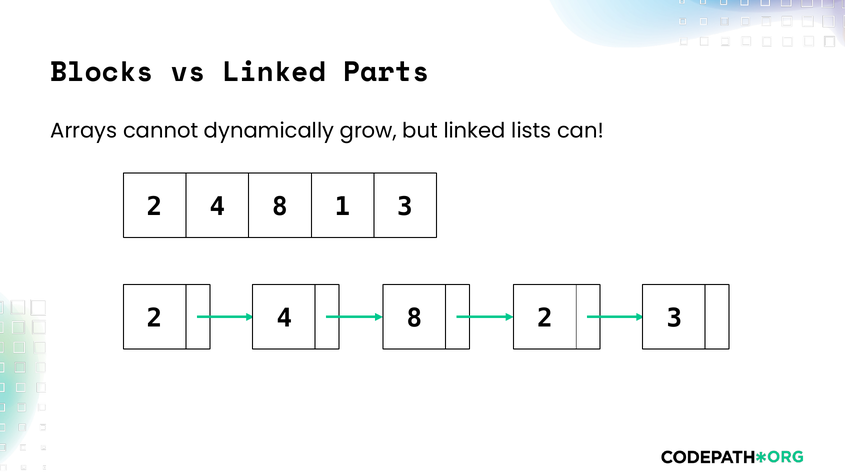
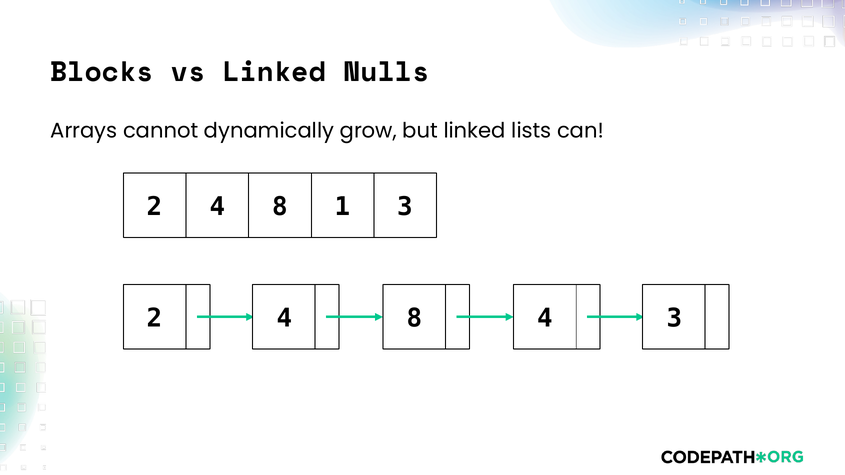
Parts: Parts -> Nulls (386, 72)
8 2: 2 -> 4 (545, 319)
